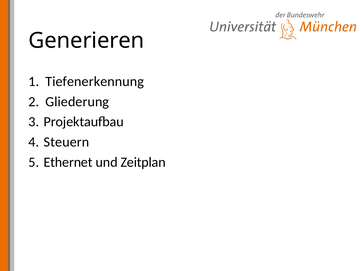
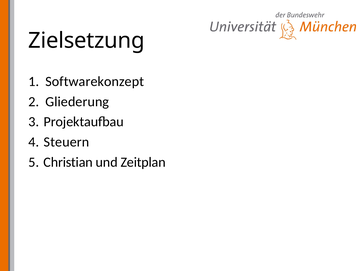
Generieren: Generieren -> Zielsetzung (86, 40)
Tiefenerkennung: Tiefenerkennung -> Softwarekonzept (95, 81)
Ethernet: Ethernet -> Christian (68, 162)
